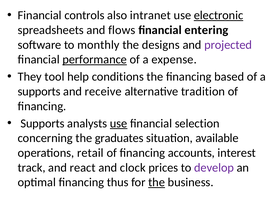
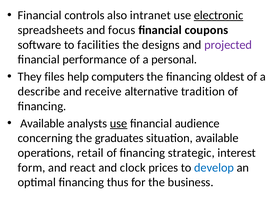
flows: flows -> focus (122, 30)
entering: entering -> coupons (206, 30)
monthly: monthly -> facilities (98, 45)
performance underline: present -> none (95, 60)
expense: expense -> personal (174, 60)
tool: tool -> files (54, 77)
conditions: conditions -> computers (118, 77)
based: based -> oldest (229, 77)
supports: supports -> describe (39, 91)
Supports: Supports -> Available (42, 123)
selection: selection -> audience (197, 123)
accounts: accounts -> strategic (191, 153)
track: track -> form (32, 168)
develop colour: purple -> blue (214, 168)
the underline: present -> none (157, 182)
